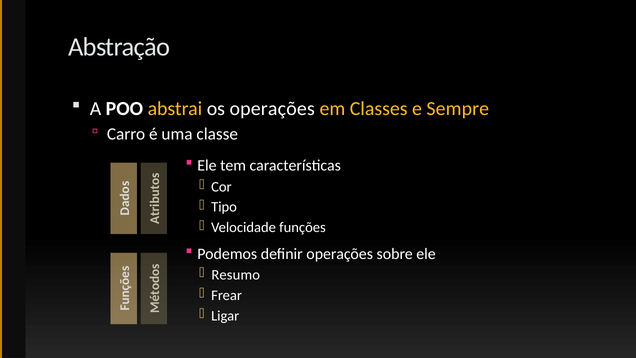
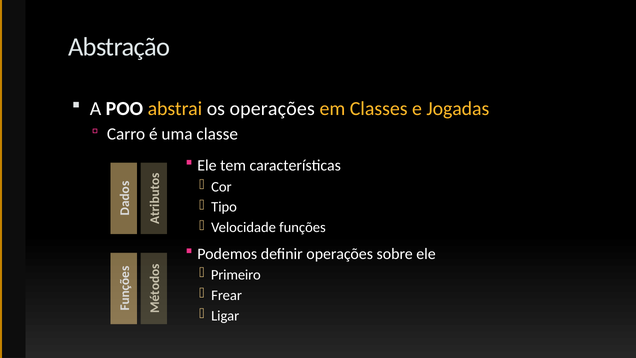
Sempre: Sempre -> Jogadas (458, 109)
Resumo: Resumo -> Primeiro (236, 275)
